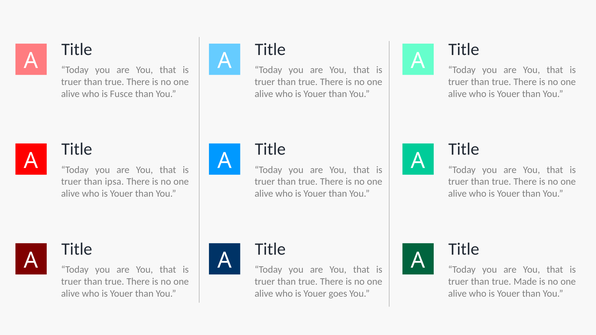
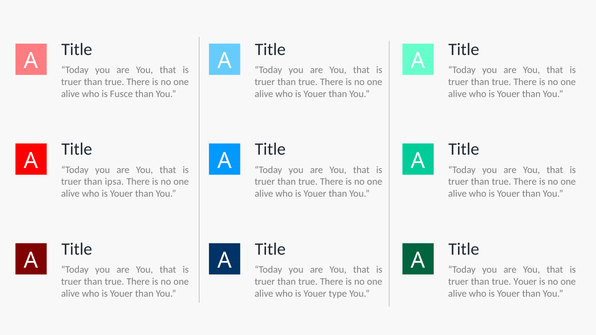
true Made: Made -> Youer (525, 282)
goes: goes -> type (338, 294)
